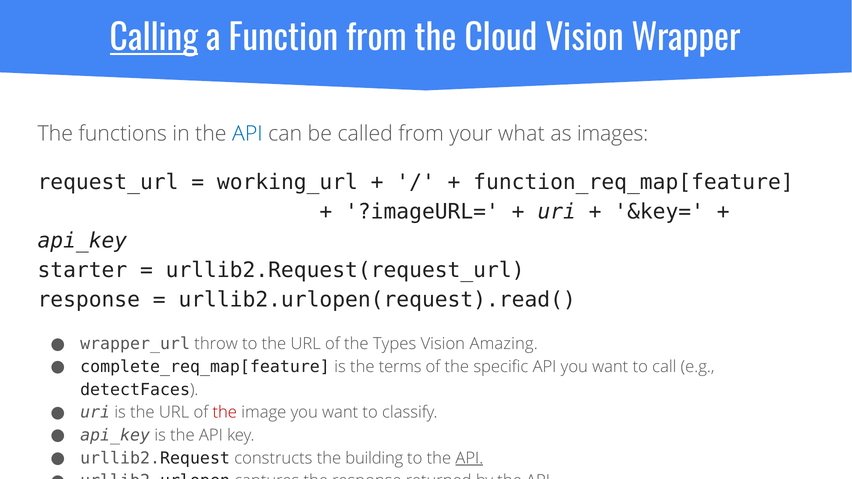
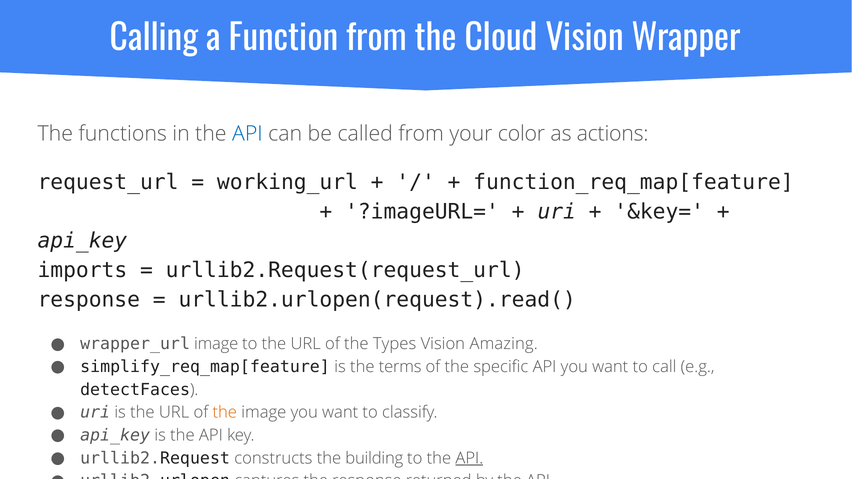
Calling underline: present -> none (154, 39)
what: what -> color (522, 134)
images: images -> actions (613, 134)
starter: starter -> imports (82, 270)
wrapper_url throw: throw -> image (216, 344)
complete_req_map[feature: complete_req_map[feature -> simplify_req_map[feature (205, 367)
the colour: red -> orange (225, 413)
